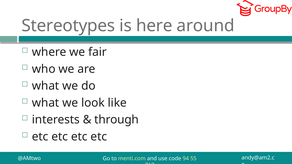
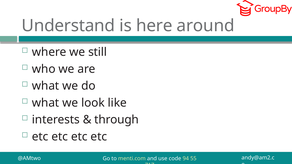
Stereotypes: Stereotypes -> Understand (68, 26)
fair: fair -> still (98, 52)
